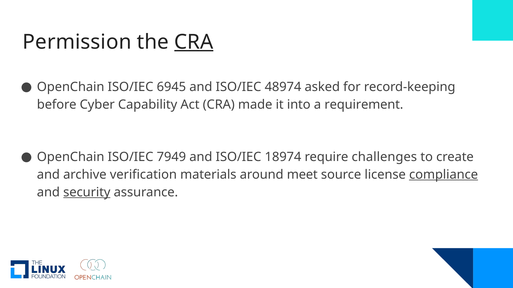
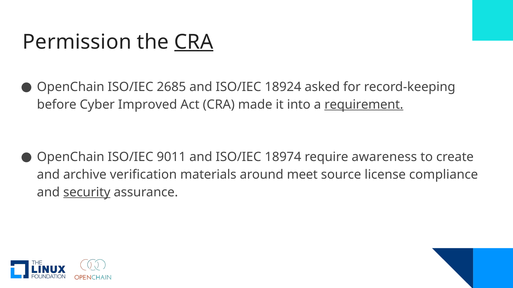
6945: 6945 -> 2685 (171, 87)
48974: 48974 -> 18924 (283, 87)
Capability: Capability -> Improved (148, 105)
requirement underline: none -> present (364, 105)
7949: 7949 -> 9011 (171, 157)
challenges: challenges -> awareness (384, 157)
compliance underline: present -> none (444, 175)
